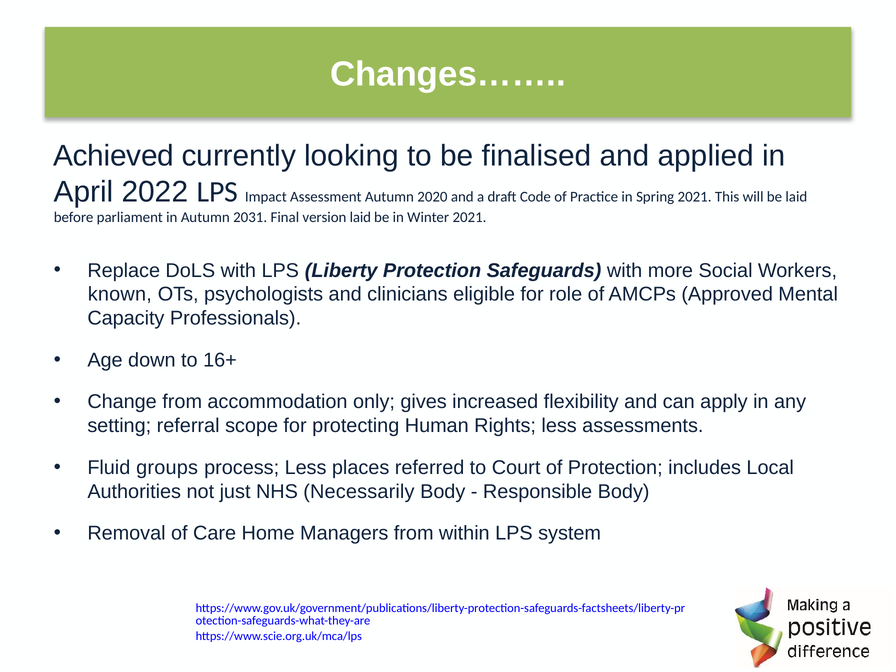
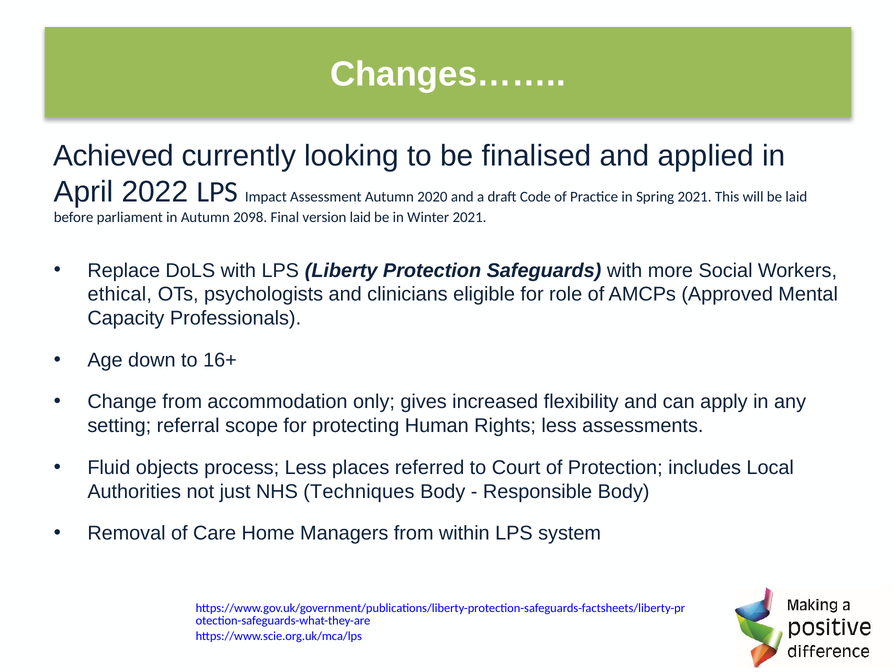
2031: 2031 -> 2098 (250, 218)
known: known -> ethical (120, 294)
groups: groups -> objects (167, 468)
Necessarily: Necessarily -> Techniques (359, 491)
